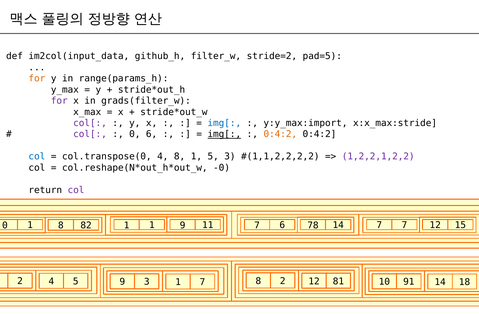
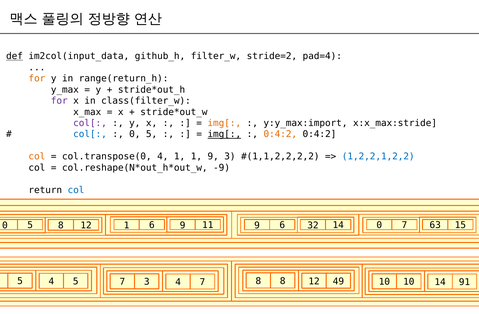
def underline: none -> present (15, 56)
pad=5: pad=5 -> pad=4 (322, 56)
range(params_h: range(params_h -> range(return_h (124, 79)
grads(filter_w: grads(filter_w -> class(filter_w (146, 101)
img[ colour: blue -> orange (224, 123)
col[ colour: purple -> blue (90, 135)
6: 6 -> 5 (152, 135)
col colour: blue -> orange (37, 157)
4 8: 8 -> 1 (180, 157)
1 5: 5 -> 9 (213, 157)
1,2,2,1,2,2 colour: purple -> blue (378, 157)
-0: -0 -> -9 (222, 168)
col colour: purple -> blue (76, 190)
1: 1 -> 5 (30, 226)
82: 82 -> 12 (86, 226)
1 1: 1 -> 6 (152, 226)
11 7: 7 -> 9 (257, 226)
78: 78 -> 32 (313, 226)
14 7: 7 -> 0 (379, 226)
7 12: 12 -> 63 (435, 226)
2: 2 -> 5 (20, 282)
5 9: 9 -> 7 (122, 282)
3 1: 1 -> 4 (178, 283)
8 2: 2 -> 8 (283, 282)
81: 81 -> 49 (338, 282)
10 91: 91 -> 10 (409, 282)
18: 18 -> 91 (465, 283)
